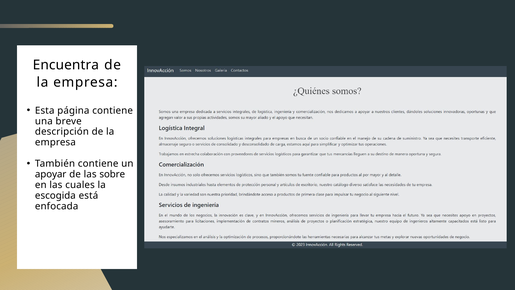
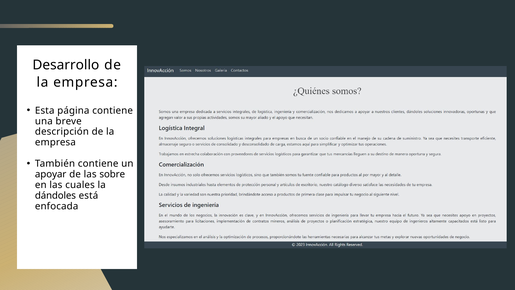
Encuentra: Encuentra -> Desarrollo (66, 65)
escogida: escogida -> dándoles (55, 195)
